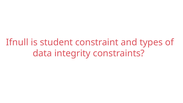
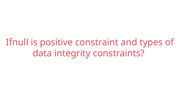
student: student -> positive (56, 42)
